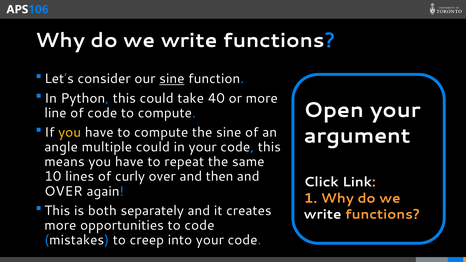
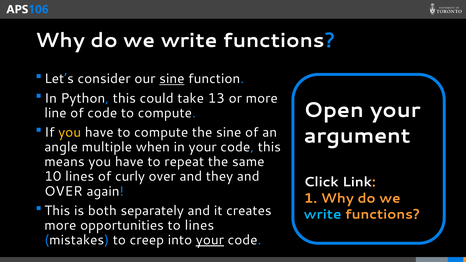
40: 40 -> 13 (216, 98)
multiple could: could -> when (153, 147)
then: then -> they (220, 177)
write colour: white -> light blue (323, 215)
to code: code -> lines (199, 225)
your underline: none -> present (210, 240)
